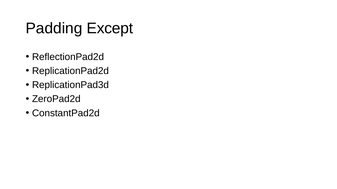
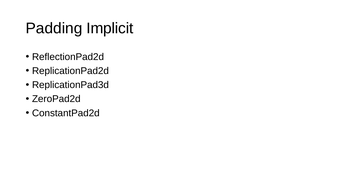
Except: Except -> Implicit (110, 28)
